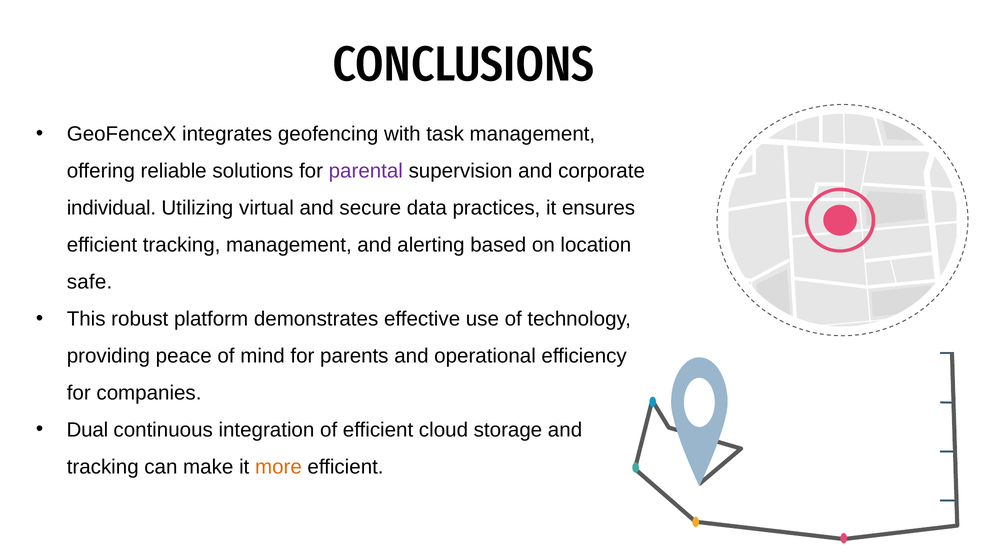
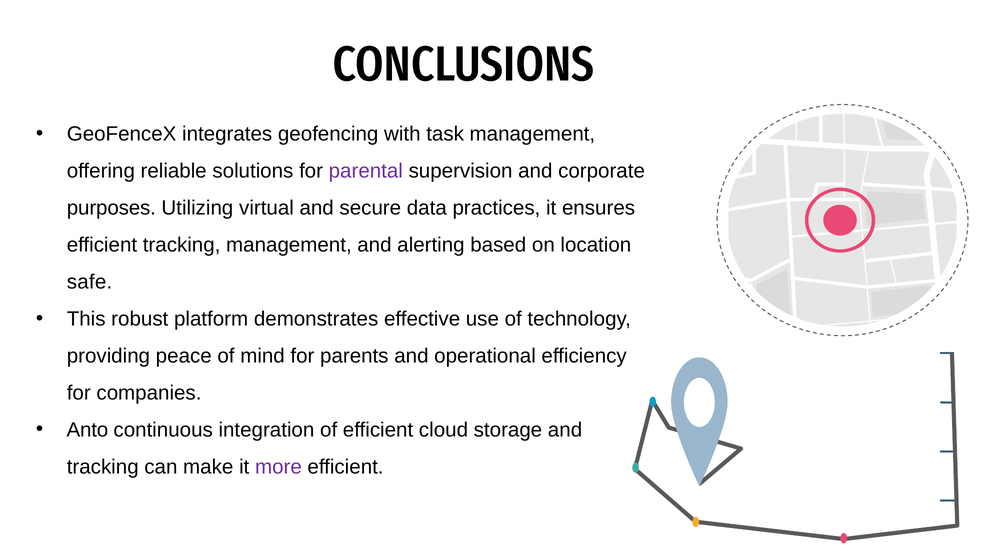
individual: individual -> purposes (111, 208)
Dual: Dual -> Anto (87, 430)
more colour: orange -> purple (278, 467)
